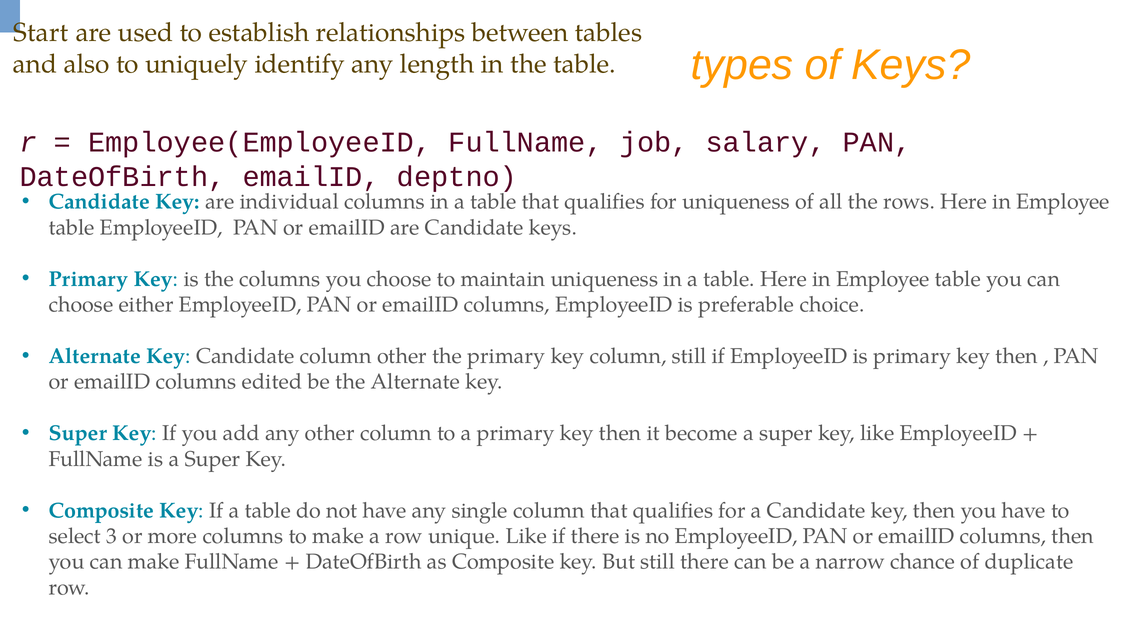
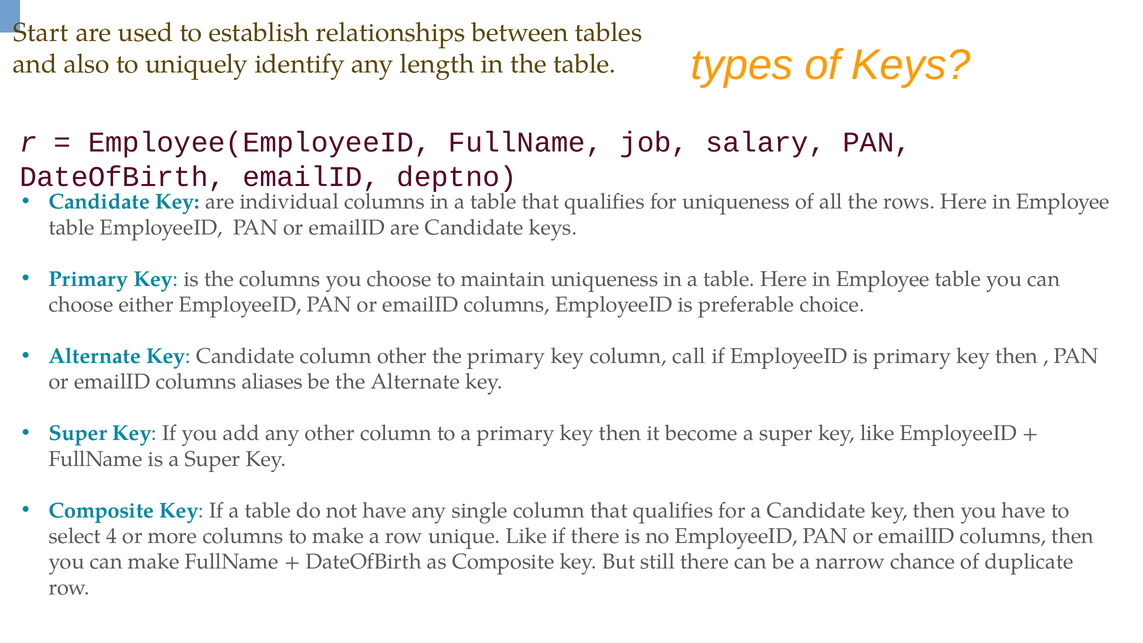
column still: still -> call (689, 356)
edited: edited -> aliases (272, 382)
3: 3 -> 4 (112, 536)
